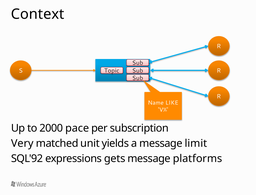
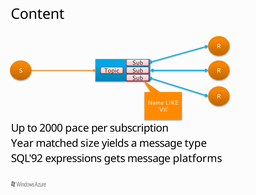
Context: Context -> Content (38, 14)
Very: Very -> Year (22, 143)
unit: unit -> size (90, 143)
limit: limit -> type (196, 143)
